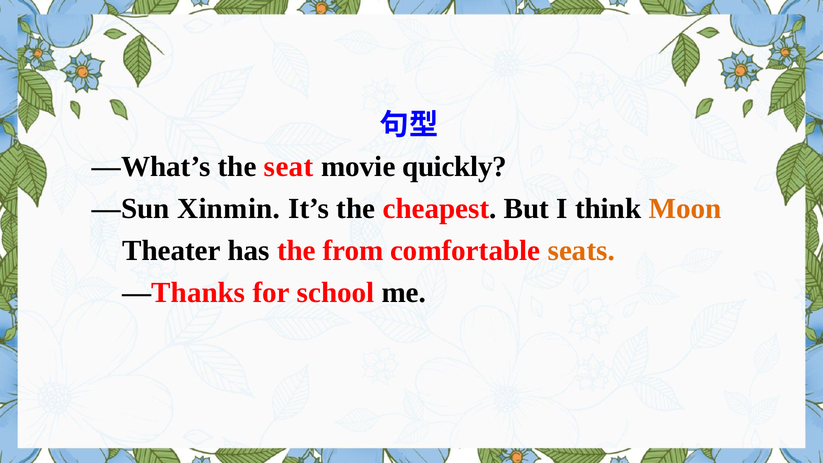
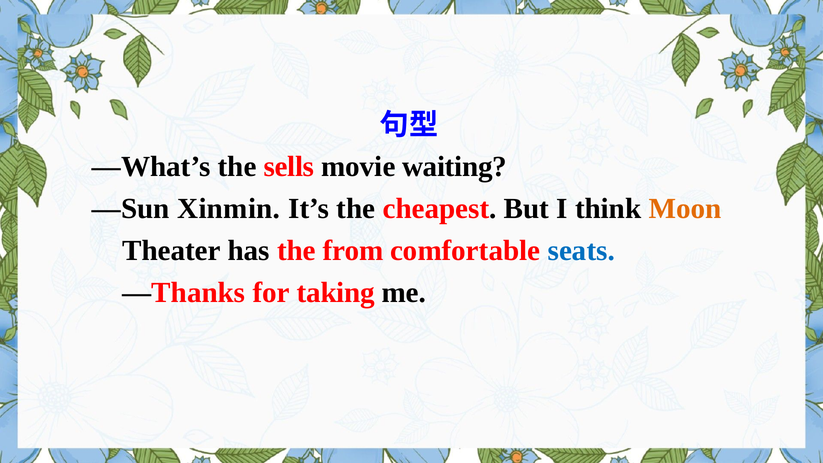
seat: seat -> sells (289, 167)
quickly: quickly -> waiting (454, 167)
seats colour: orange -> blue (581, 251)
school: school -> taking (336, 293)
